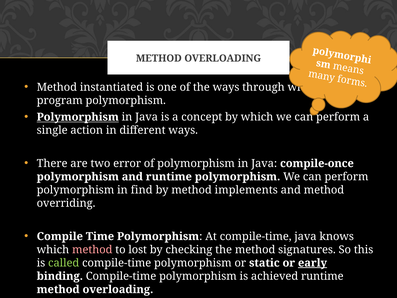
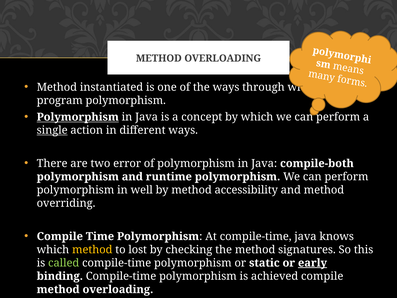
single underline: none -> present (52, 130)
compile-once: compile-once -> compile-both (317, 163)
find: find -> well (142, 190)
implements: implements -> accessibility (246, 190)
method colour: pink -> yellow (92, 249)
achieved runtime: runtime -> compile (322, 276)
